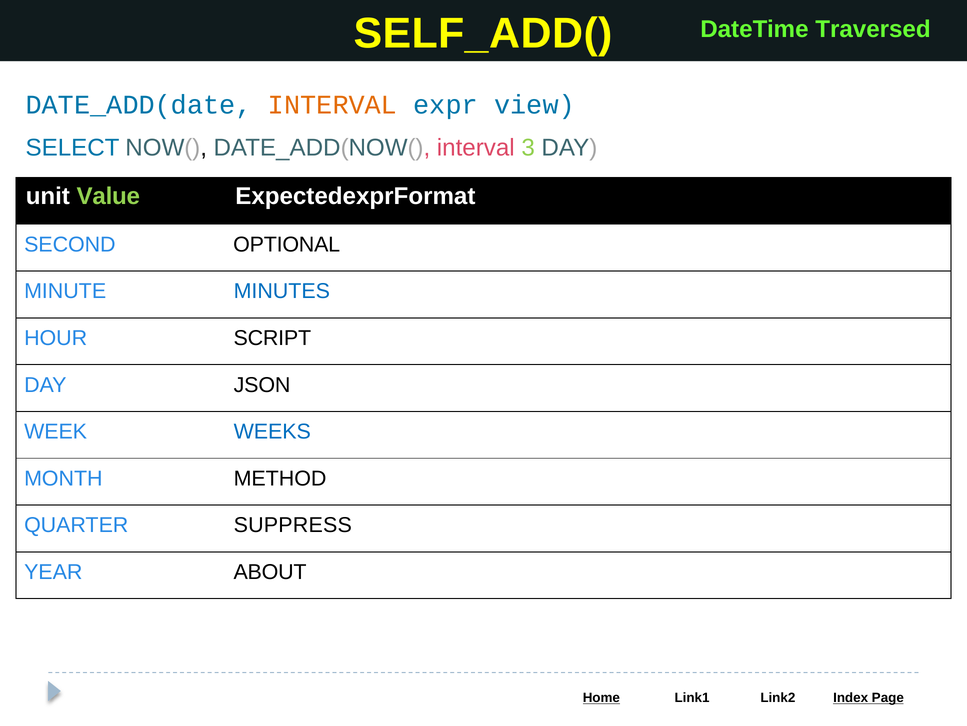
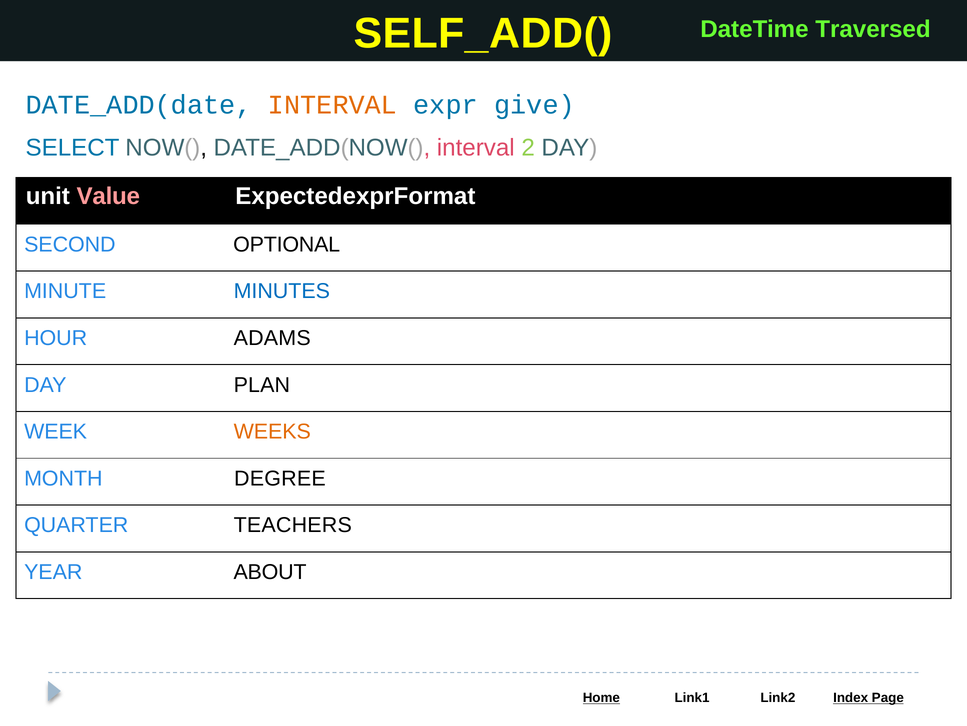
view: view -> give (534, 105)
3: 3 -> 2 (528, 148)
Value colour: light green -> pink (108, 196)
SCRIPT: SCRIPT -> ADAMS (272, 338)
JSON: JSON -> PLAN (262, 385)
WEEKS colour: blue -> orange (272, 431)
METHOD: METHOD -> DEGREE (280, 478)
SUPPRESS: SUPPRESS -> TEACHERS (293, 525)
